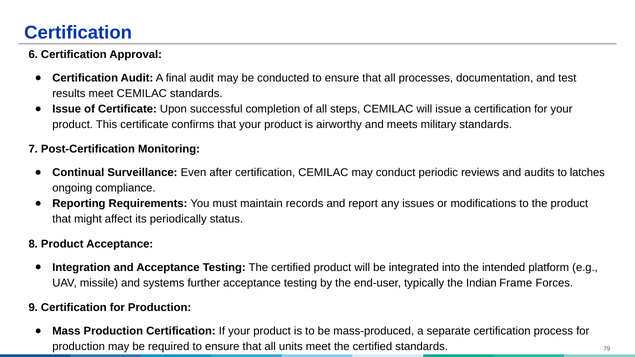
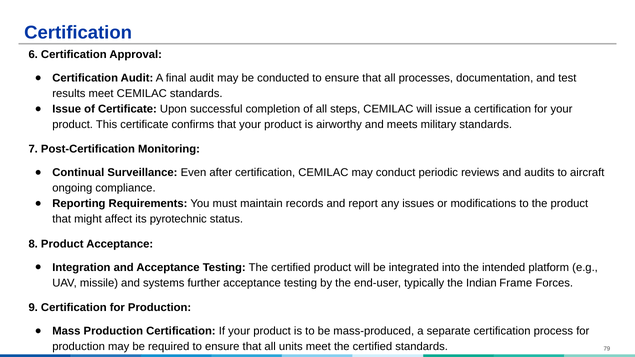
latches: latches -> aircraft (587, 173)
periodically: periodically -> pyrotechnic (178, 219)
